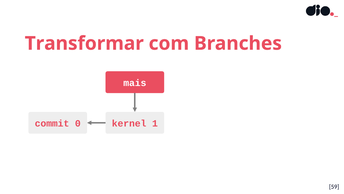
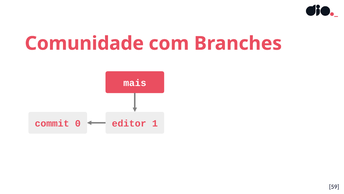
Transformar: Transformar -> Comunidade (84, 43)
kernel: kernel -> editor (129, 123)
